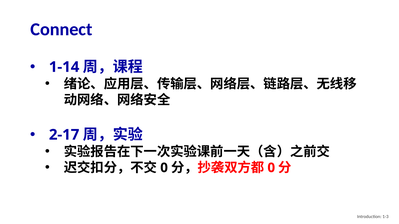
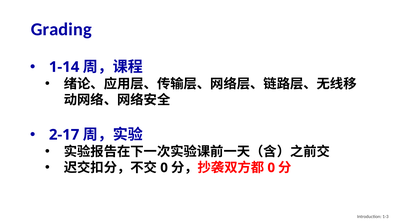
Connect: Connect -> Grading (61, 29)
